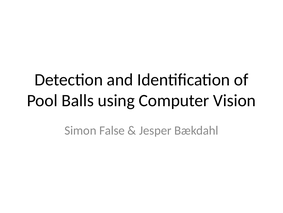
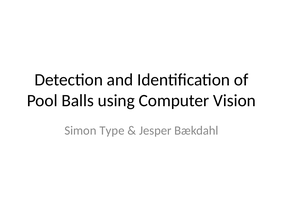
False: False -> Type (112, 130)
